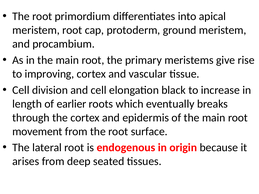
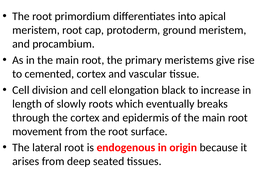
improving: improving -> cemented (49, 74)
earlier: earlier -> slowly (71, 104)
